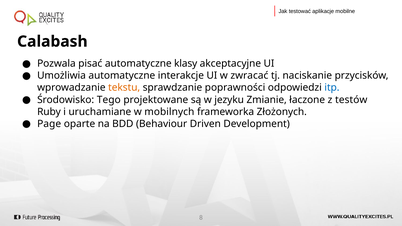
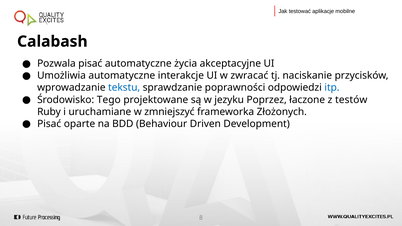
klasy: klasy -> życia (186, 64)
tekstu colour: orange -> blue (124, 88)
Zmianie: Zmianie -> Poprzez (267, 100)
mobilnych: mobilnych -> zmniejszyć (169, 112)
Page: Page -> Pisać (49, 124)
